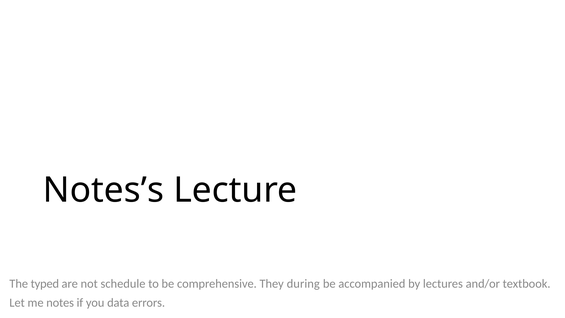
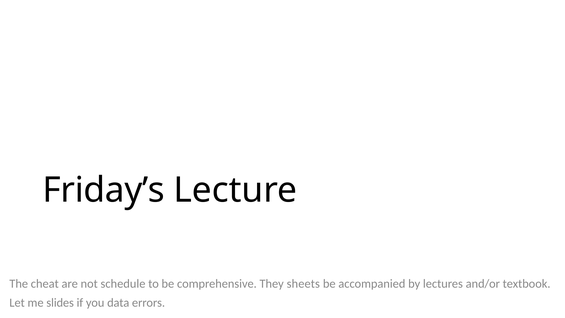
Notes’s: Notes’s -> Friday’s (104, 190)
typed: typed -> cheat (45, 283)
during: during -> sheets (303, 283)
notes: notes -> slides (60, 303)
